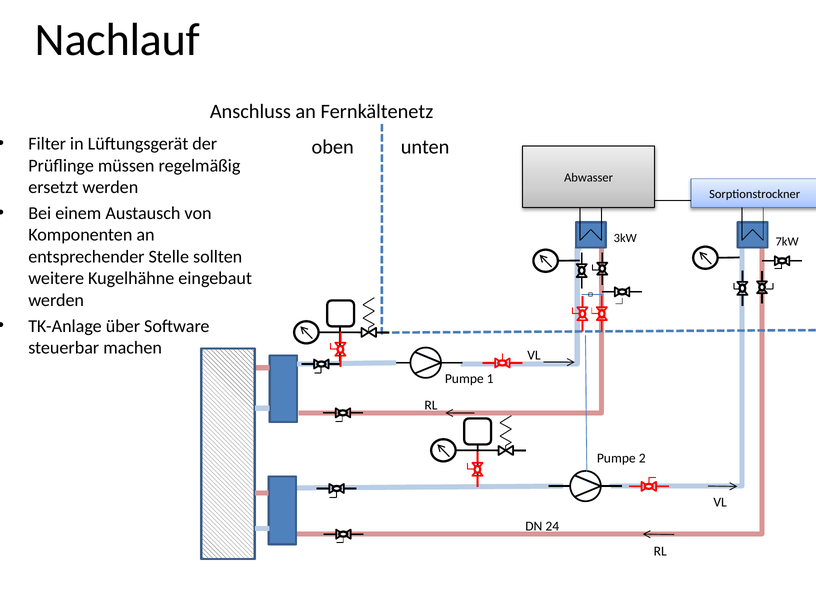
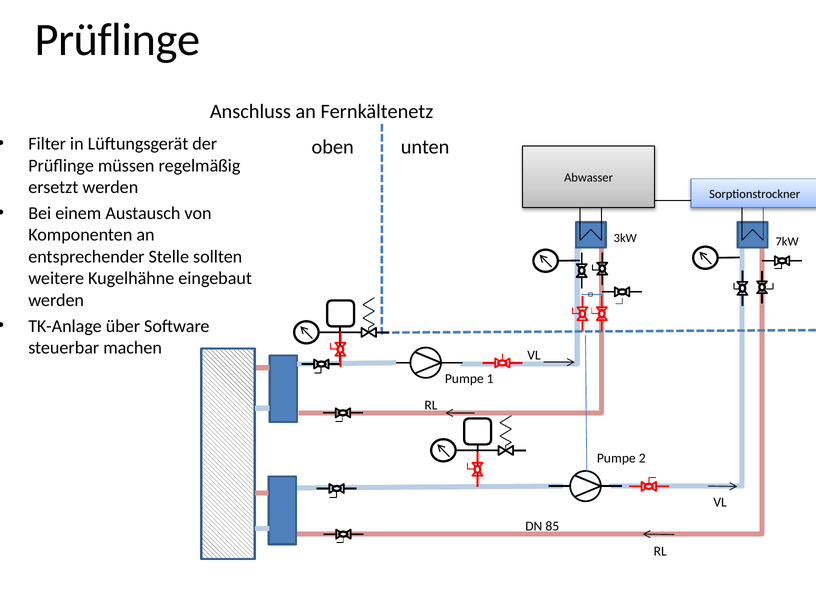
Nachlauf: Nachlauf -> Prüflinge (117, 40)
24: 24 -> 85 (552, 526)
